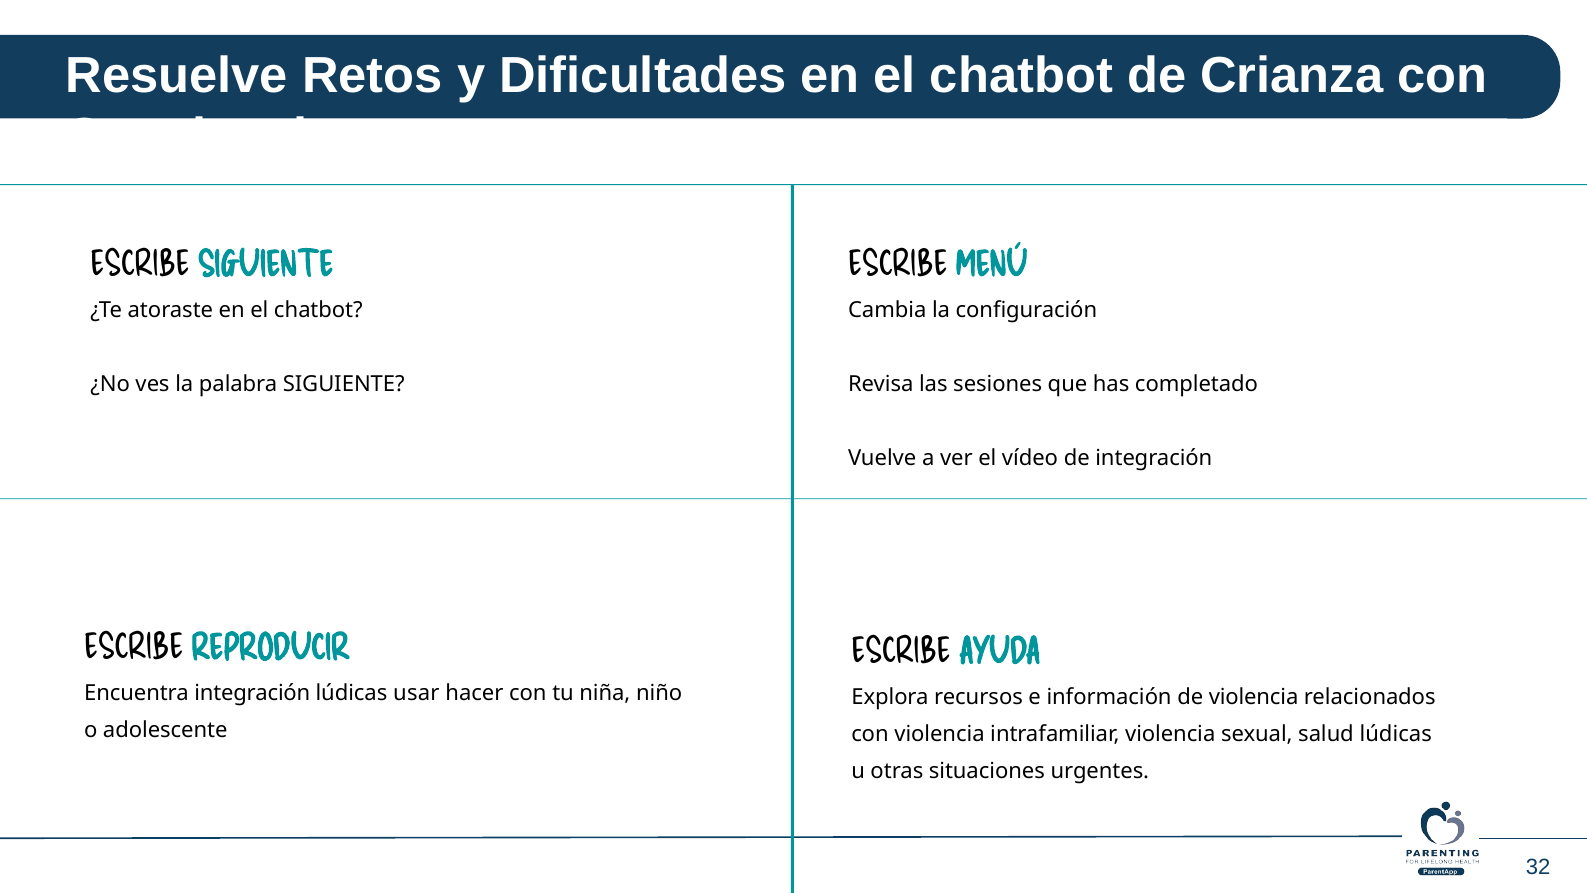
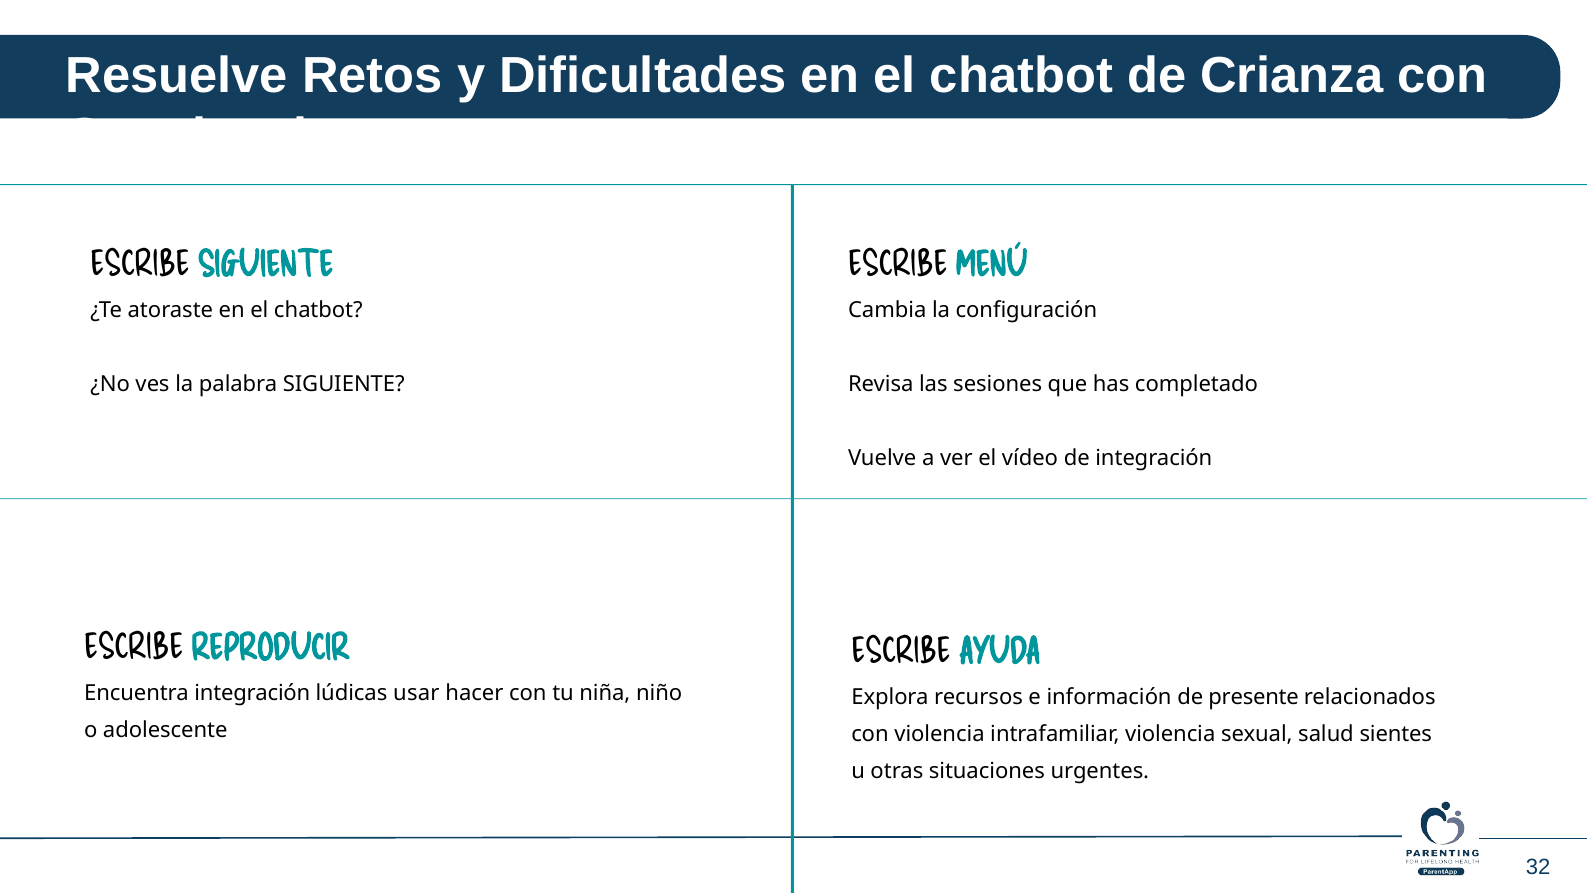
de violencia: violencia -> presente (1254, 697)
salud lúdicas: lúdicas -> sientes (1396, 734)
